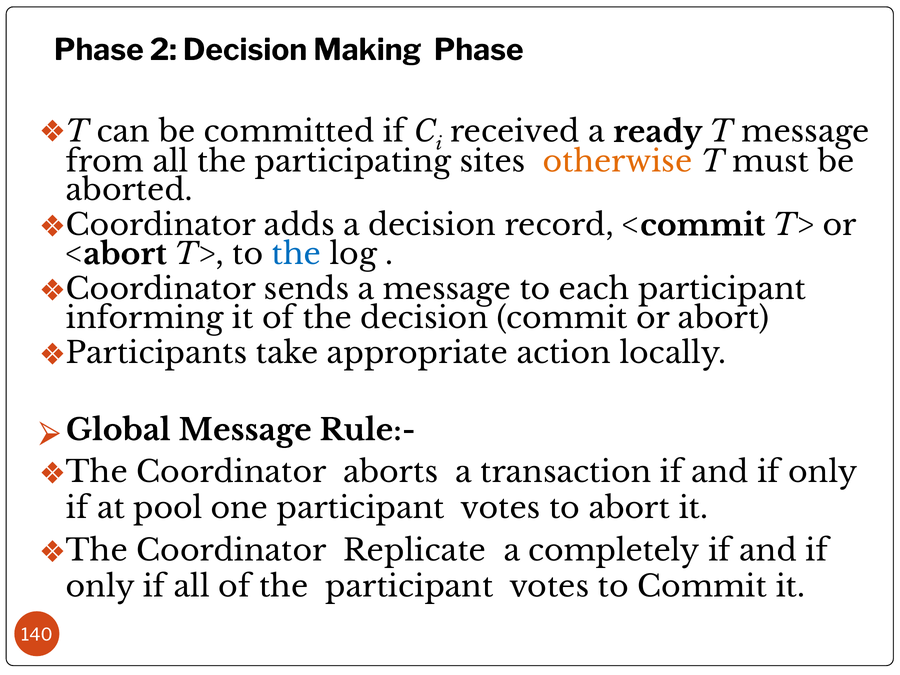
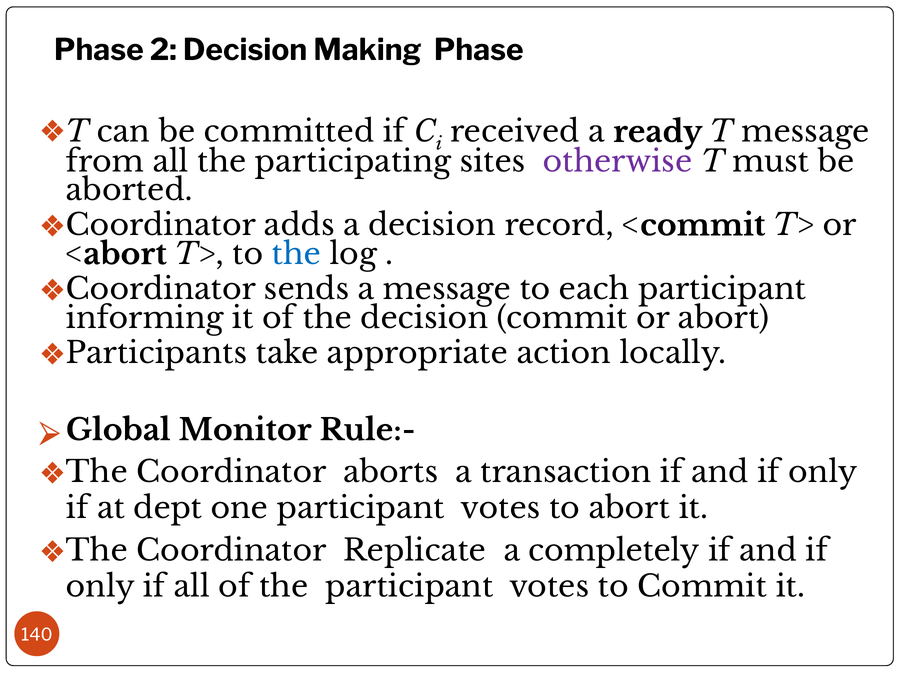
otherwise colour: orange -> purple (617, 162)
Message: Message -> Monitor (245, 430)
pool: pool -> dept (168, 508)
